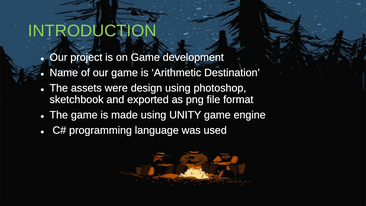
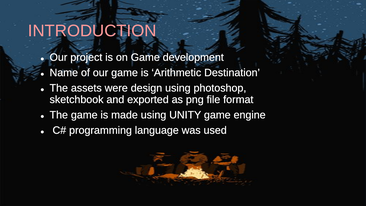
INTRODUCTION colour: light green -> pink (92, 31)
